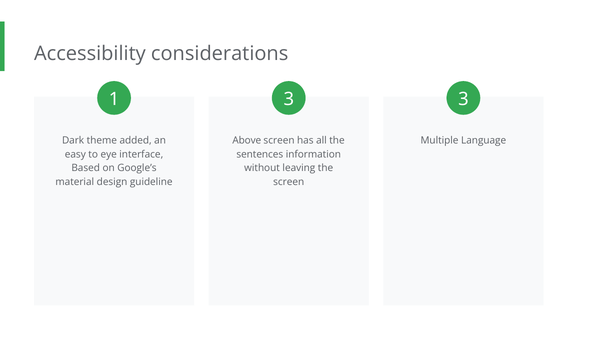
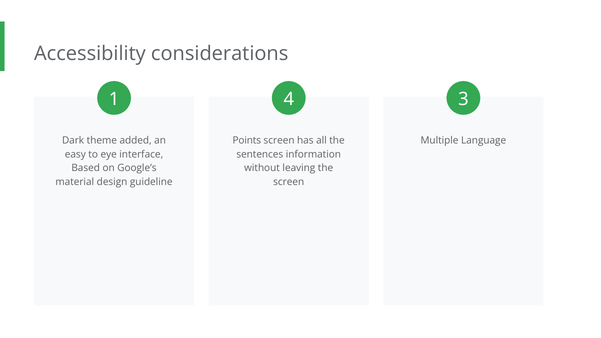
1 3: 3 -> 4 (289, 99)
Above: Above -> Points (247, 141)
